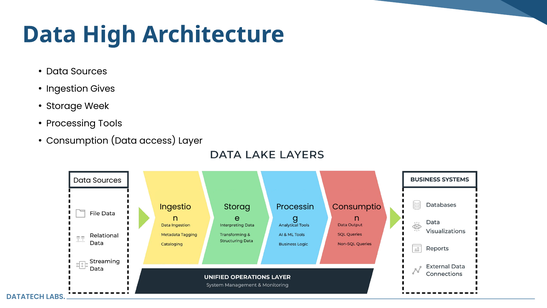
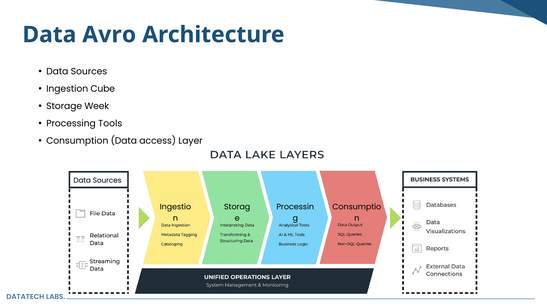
High: High -> Avro (109, 35)
Gives: Gives -> Cube (103, 89)
